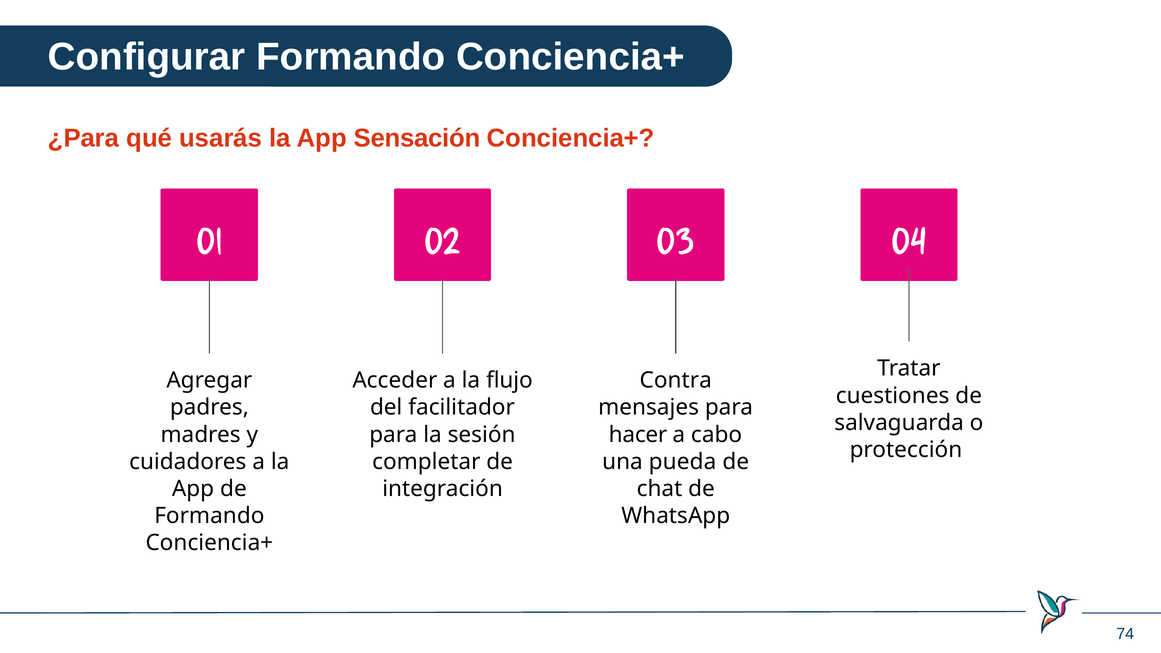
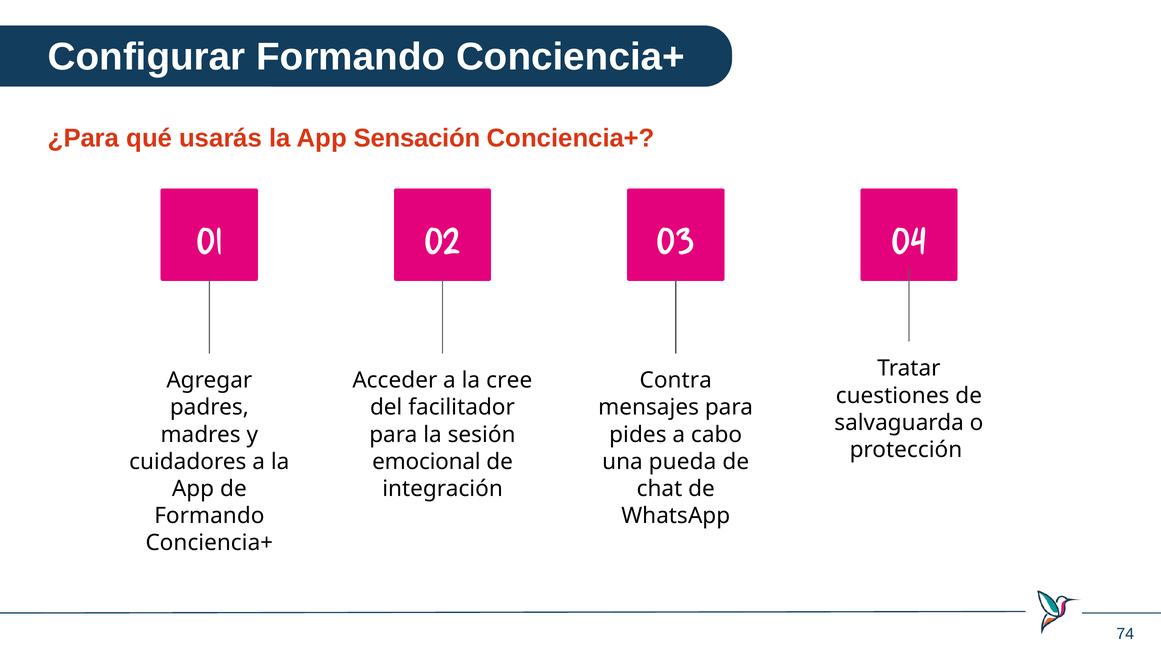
flujo: flujo -> cree (509, 380)
hacer: hacer -> pides (638, 435)
completar: completar -> emocional (426, 462)
